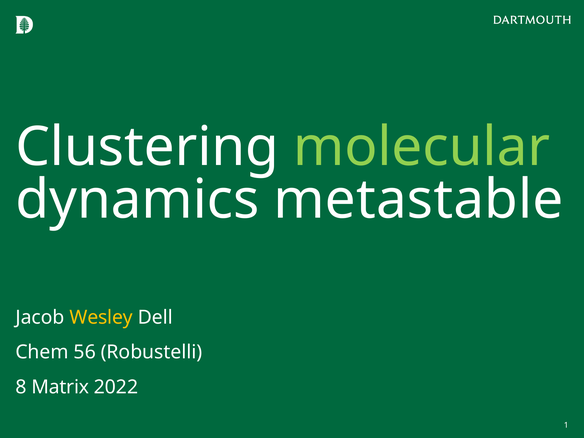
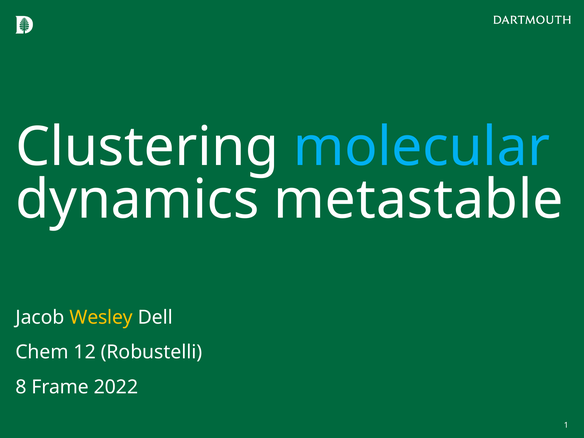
molecular colour: light green -> light blue (422, 147)
56: 56 -> 12 (85, 352)
Matrix: Matrix -> Frame (60, 387)
